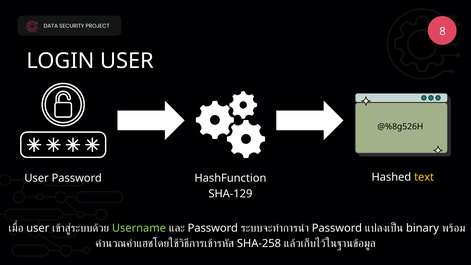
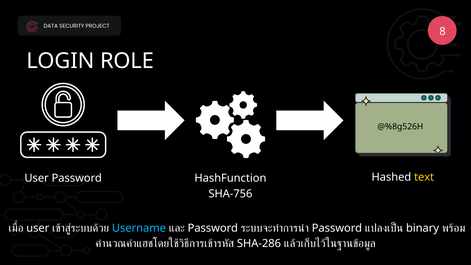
LOGIN USER: USER -> ROLE (127, 61)
SHA-129: SHA-129 -> SHA-756 (230, 194)
Username colour: light green -> light blue (139, 228)
SHA-258: SHA-258 -> SHA-286 (259, 244)
